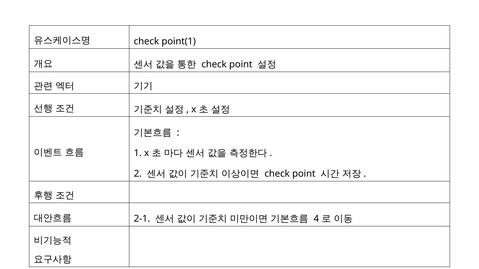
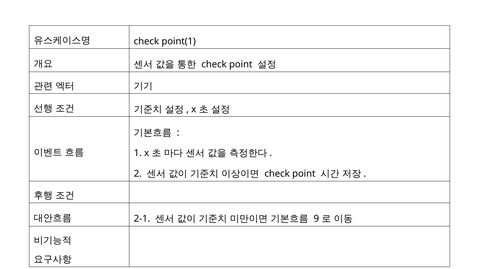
4: 4 -> 9 (316, 219)
